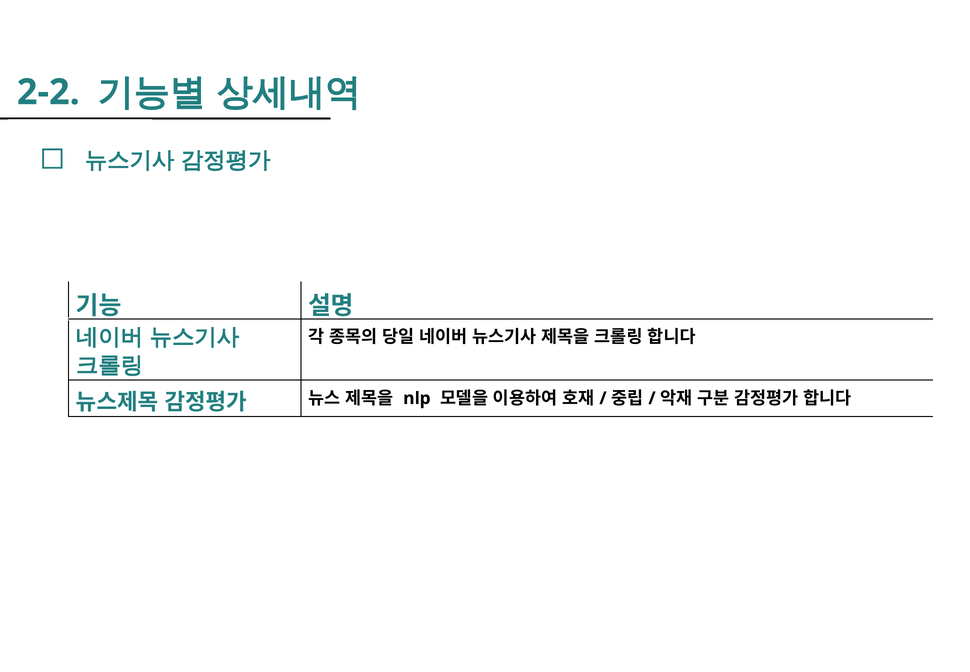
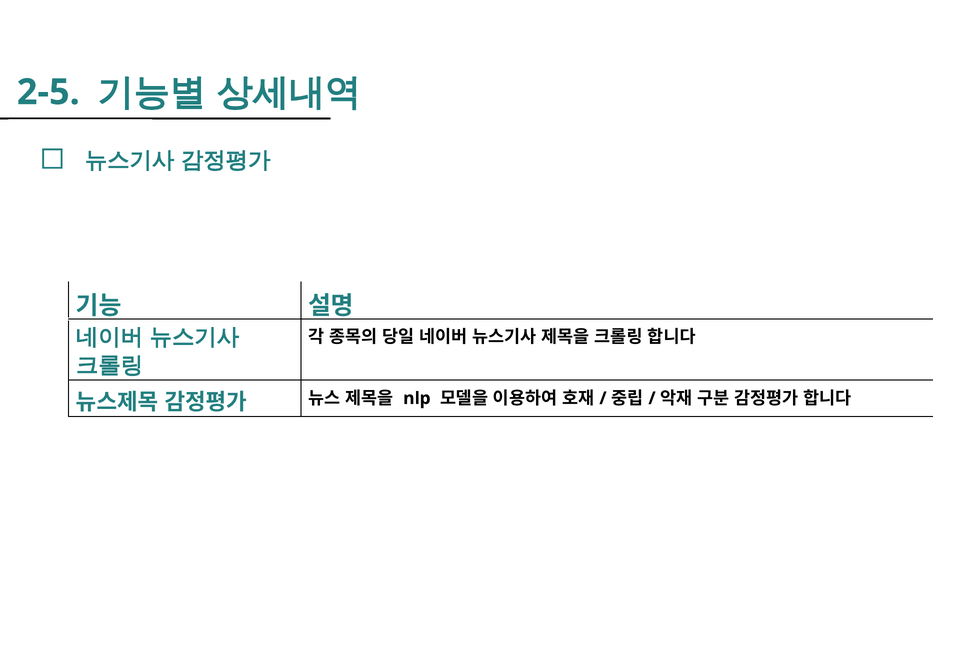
2-2: 2-2 -> 2-5 (48, 92)
